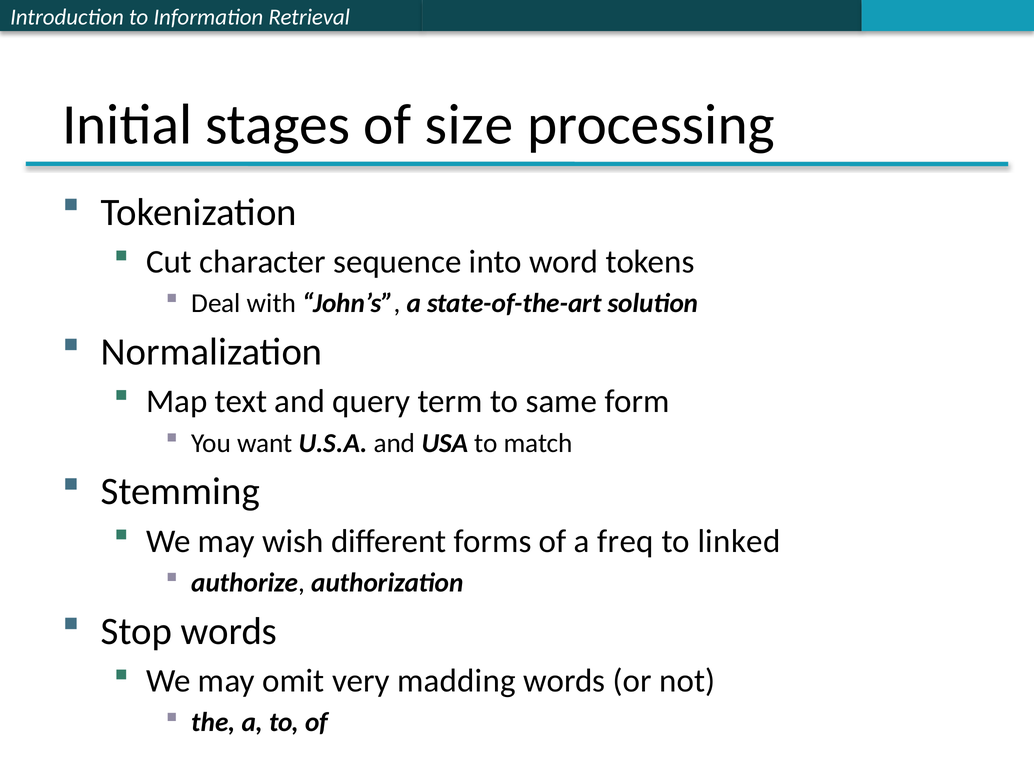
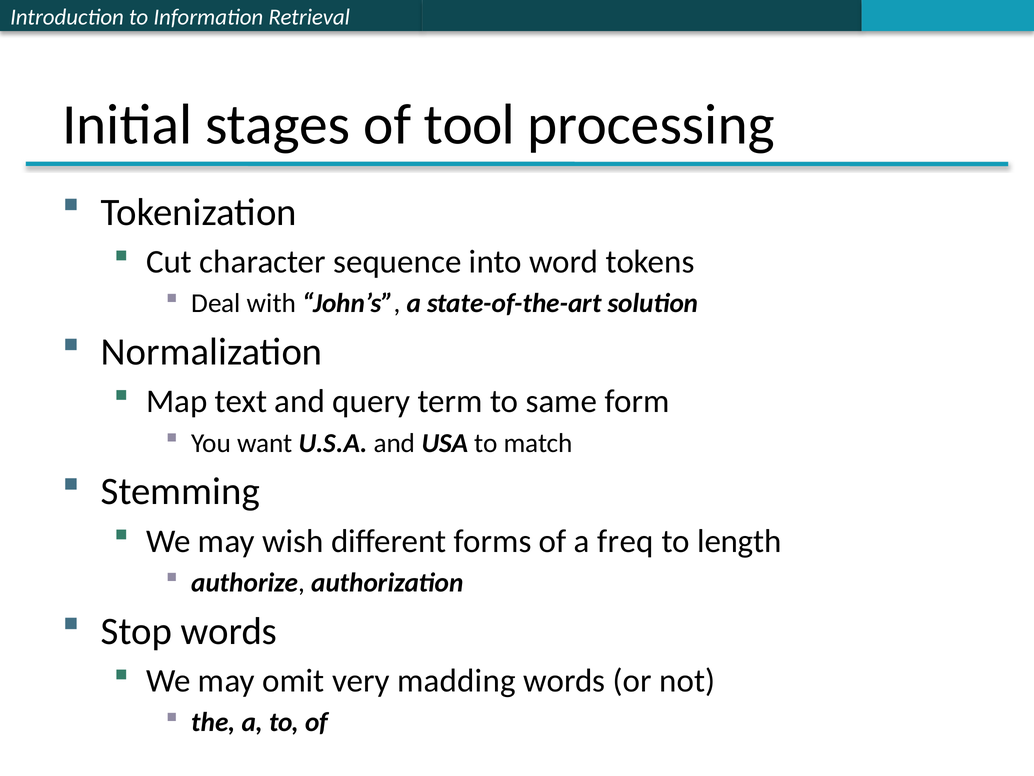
size: size -> tool (469, 125)
linked: linked -> length (739, 541)
